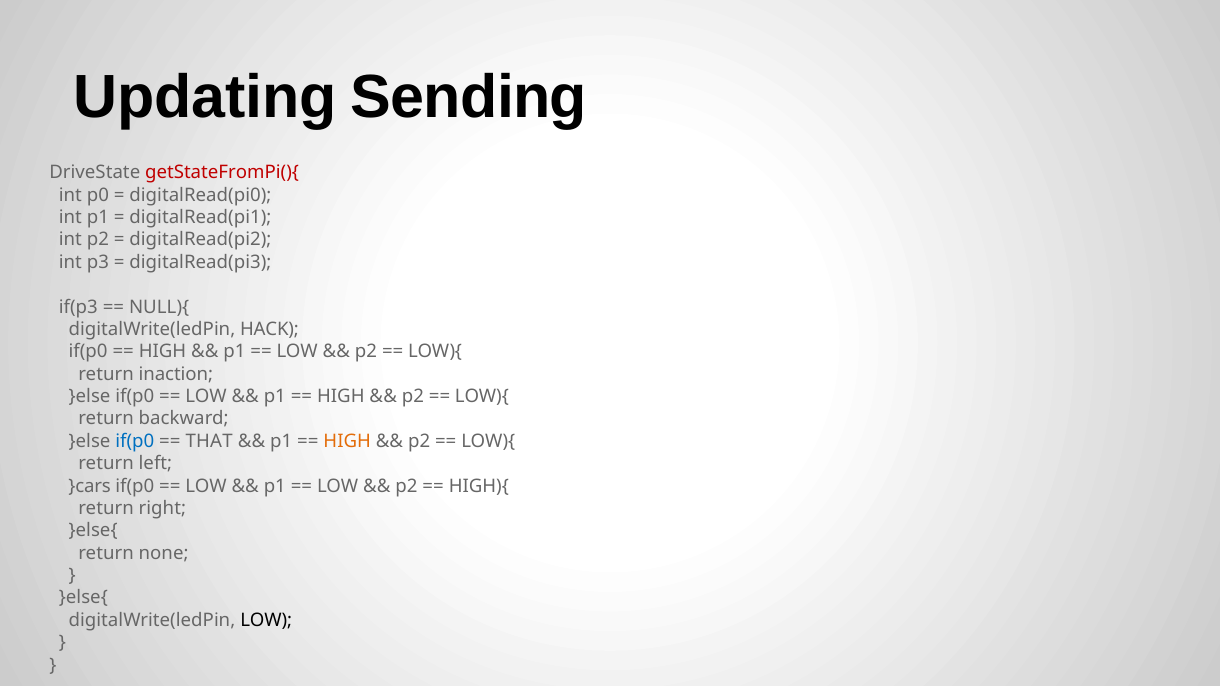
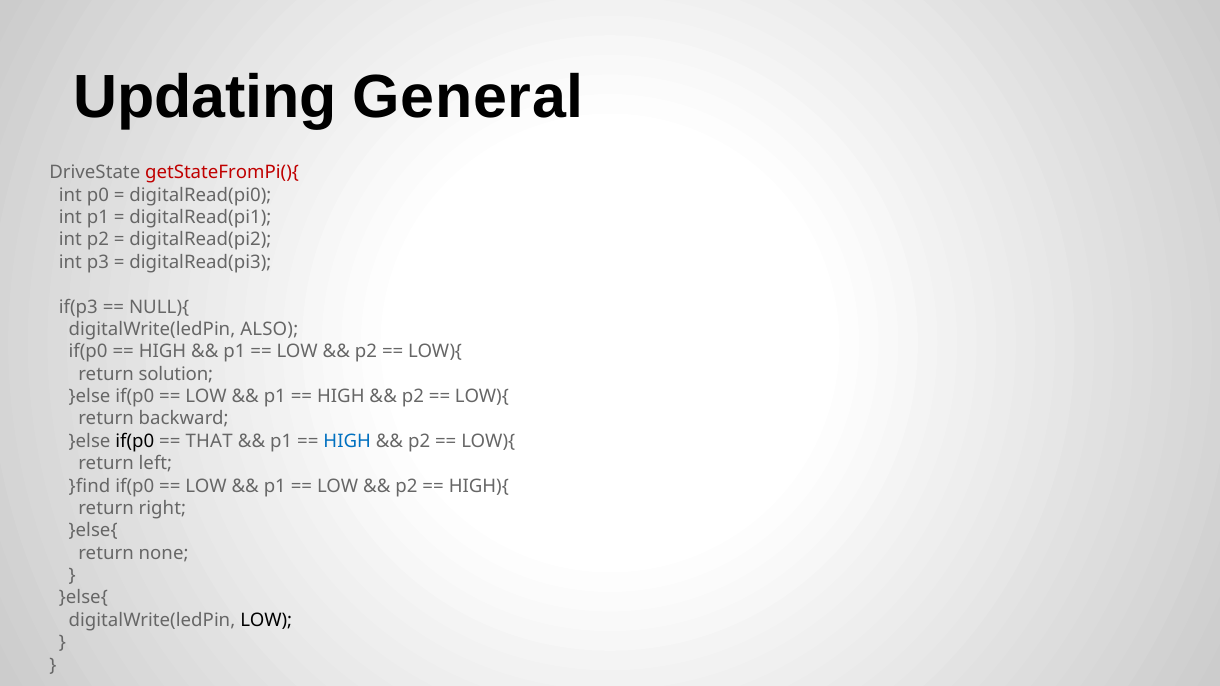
Sending: Sending -> General (468, 97)
HACK: HACK -> ALSO (269, 329)
inaction: inaction -> solution (176, 374)
if(p0 colour: blue -> black (135, 441)
HIGH colour: orange -> blue (347, 441)
}cars: }cars -> }find (90, 486)
